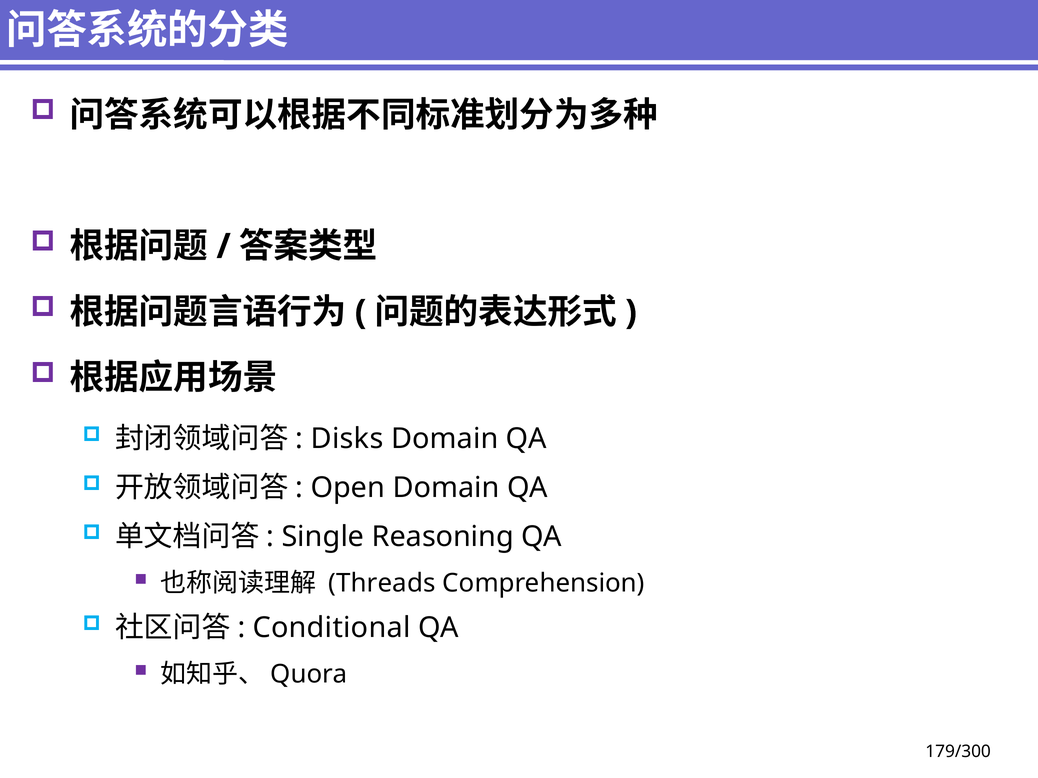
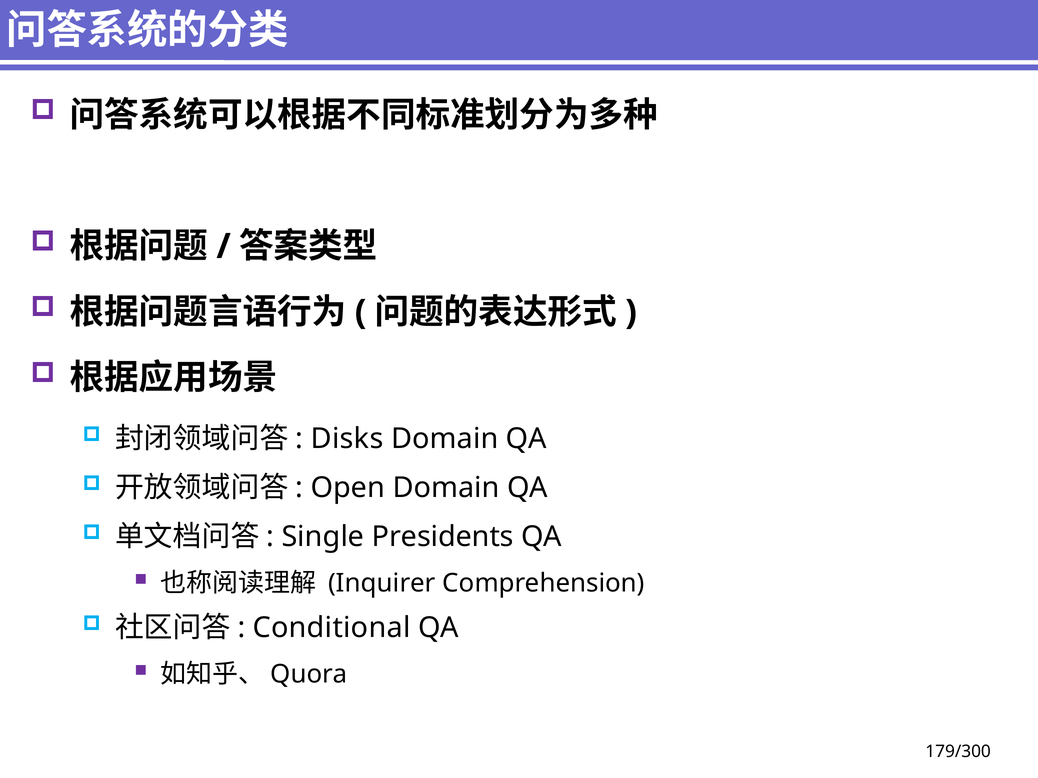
Reasoning: Reasoning -> Presidents (443, 537)
Threads: Threads -> Inquirer (382, 583)
